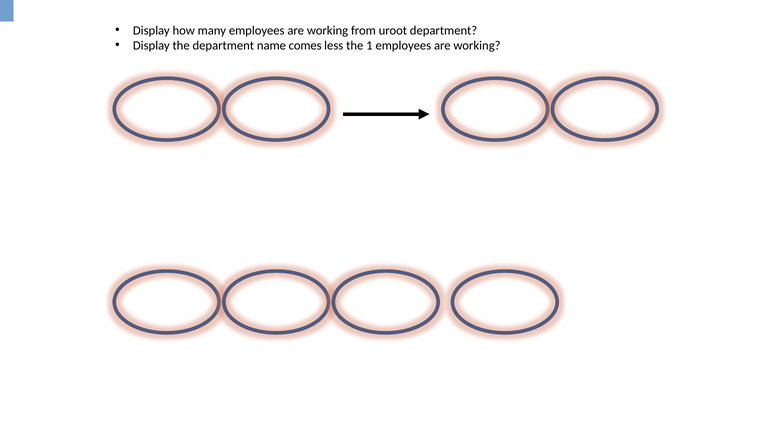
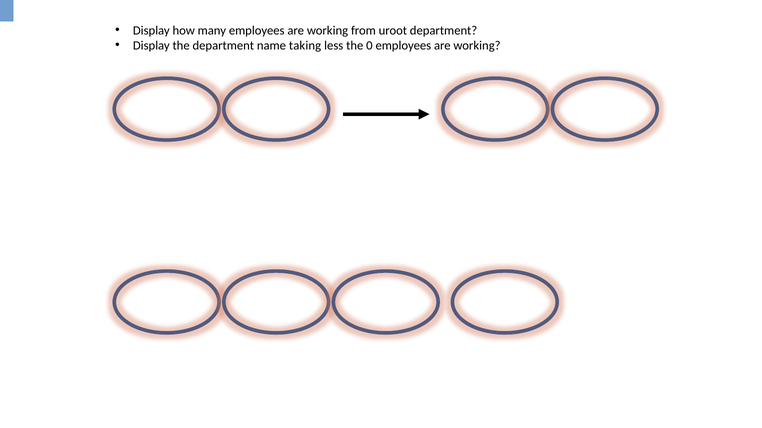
comes: comes -> taking (305, 46)
1: 1 -> 0 (369, 46)
